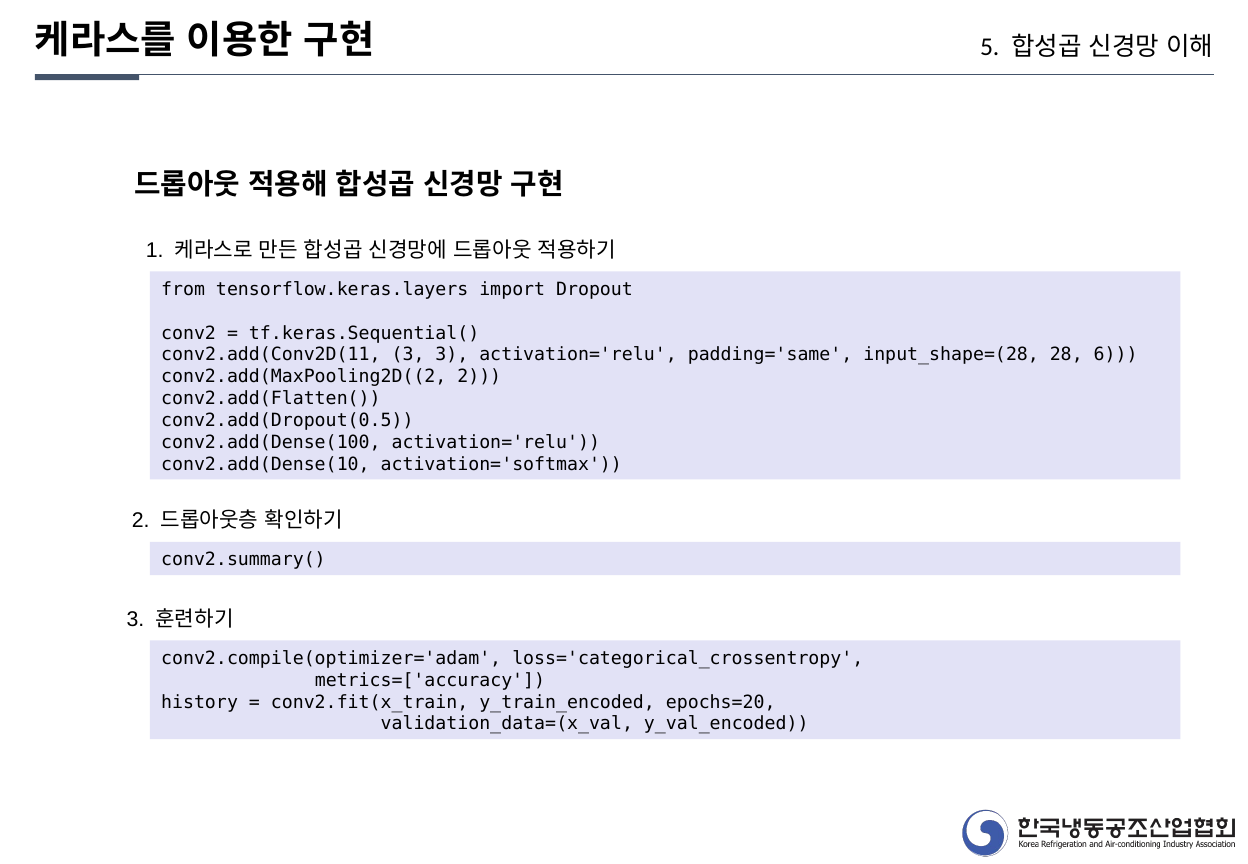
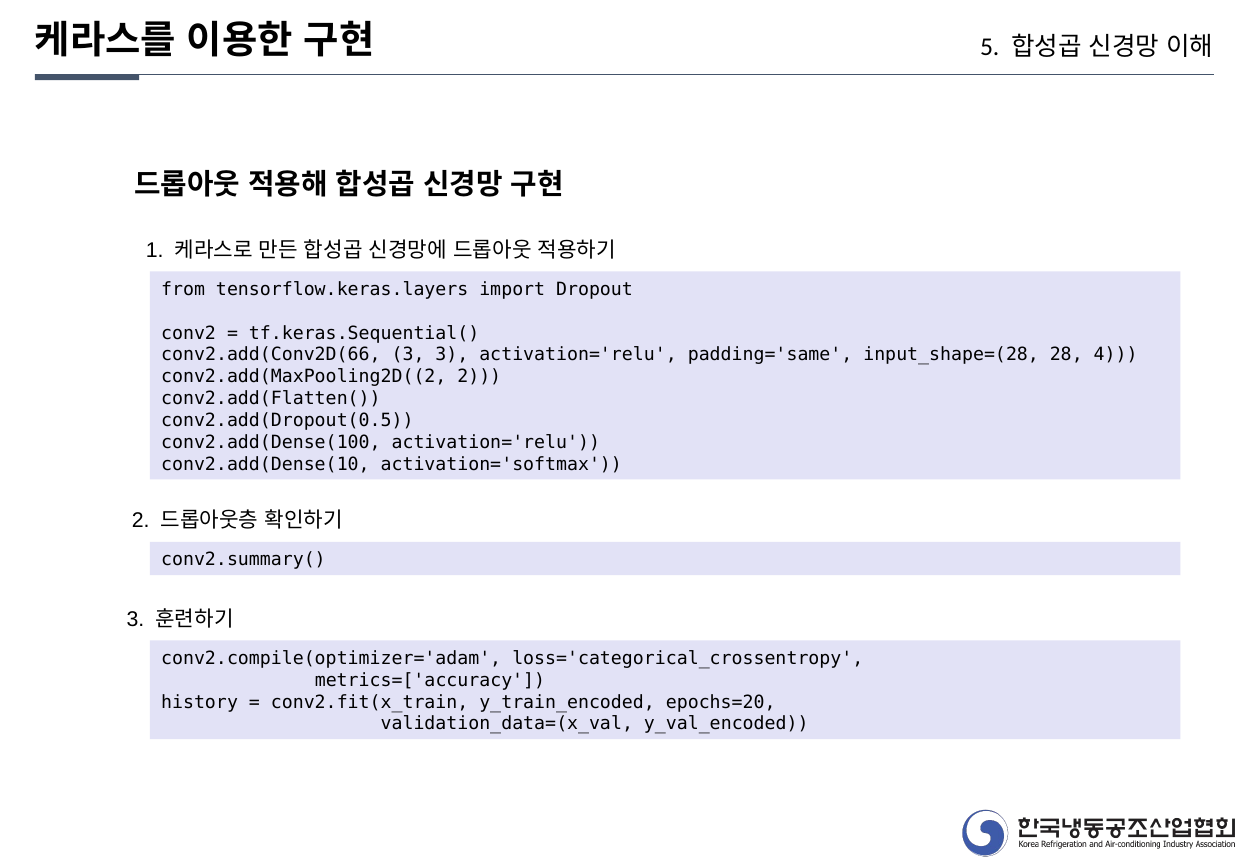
conv2.add(Conv2D(11: conv2.add(Conv2D(11 -> conv2.add(Conv2D(66 (271, 355)
6: 6 -> 4 (1116, 355)
